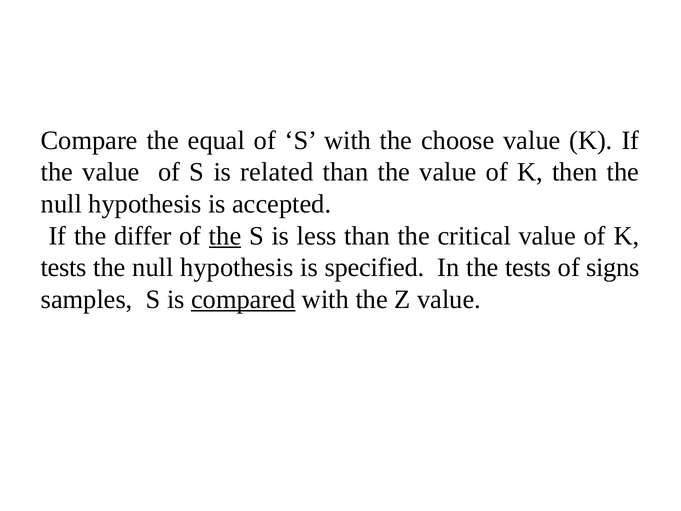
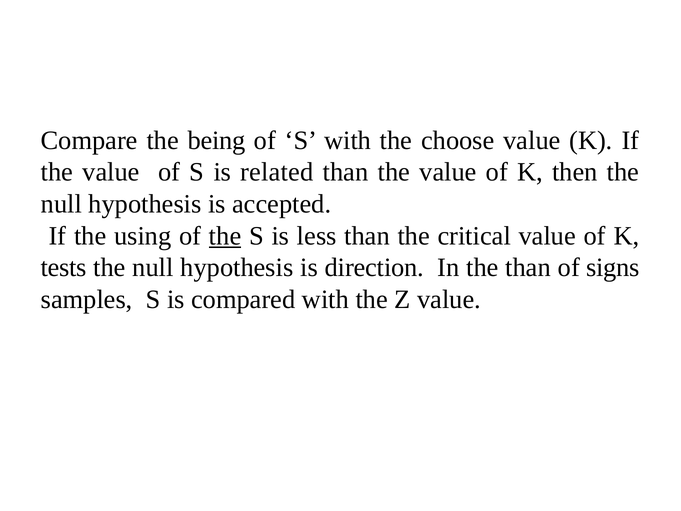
equal: equal -> being (217, 140)
differ: differ -> using (143, 236)
specified: specified -> direction (374, 268)
the tests: tests -> than (528, 268)
compared underline: present -> none (243, 299)
